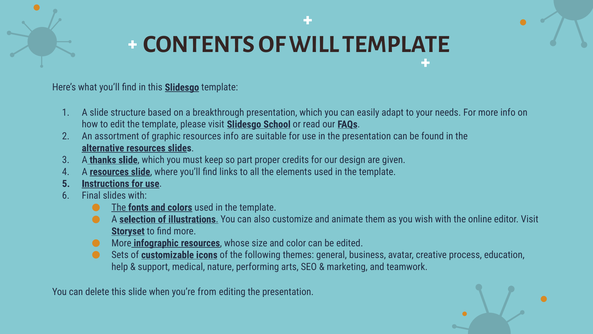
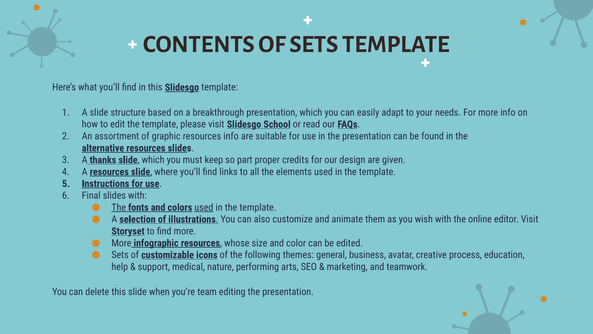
OF WILL: WILL -> SETS (314, 44)
used underline: none -> present (204, 207)
from: from -> team (207, 292)
